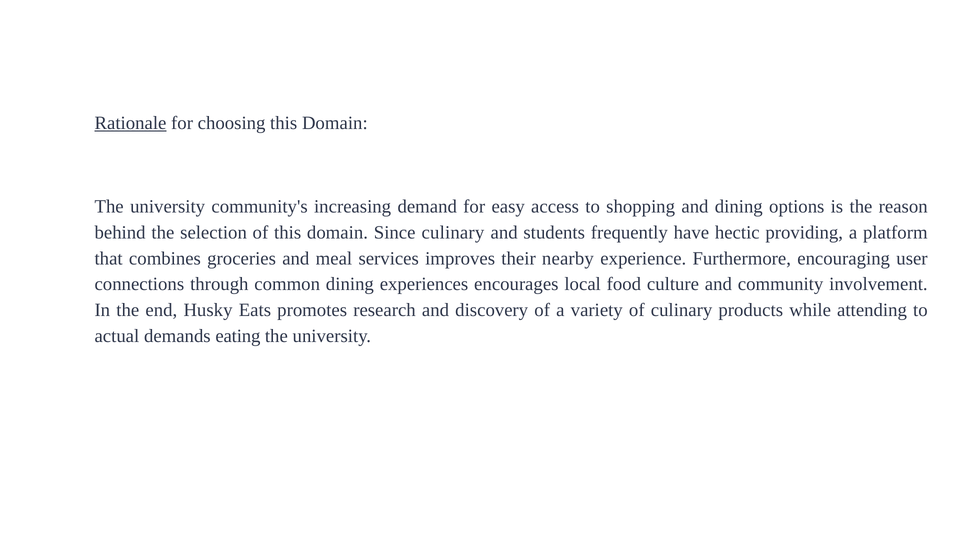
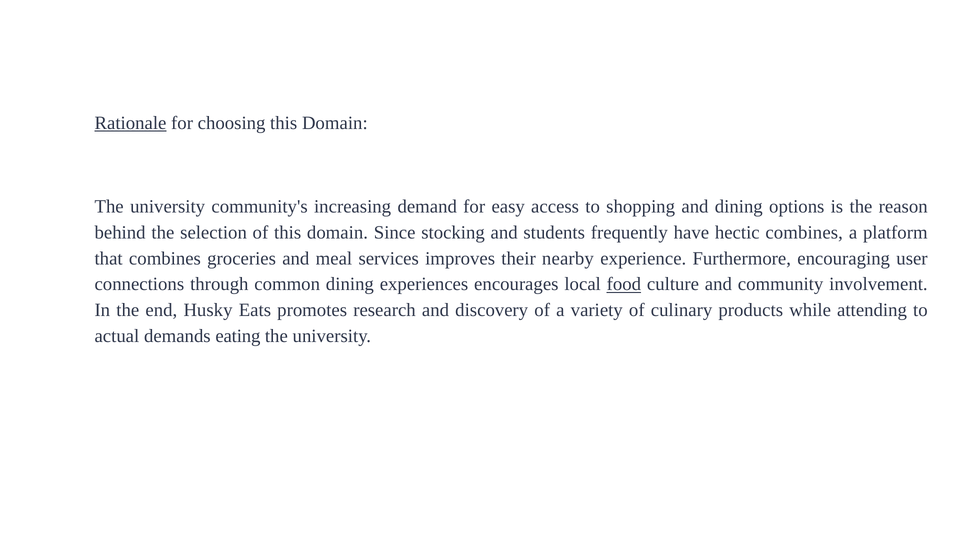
Since culinary: culinary -> stocking (453, 233)
hectic providing: providing -> combines (804, 233)
food underline: none -> present (624, 284)
